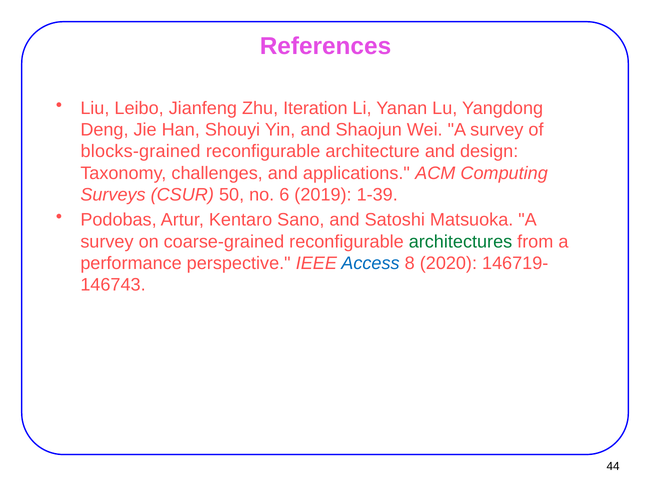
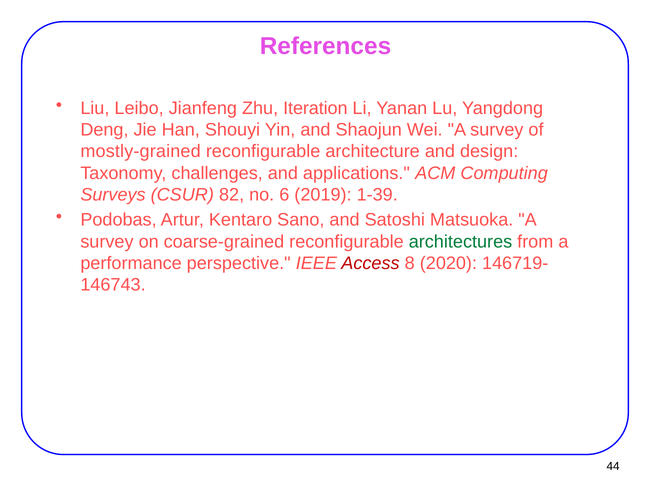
blocks-grained: blocks-grained -> mostly-grained (141, 152)
50: 50 -> 82 (232, 195)
Access colour: blue -> red (371, 264)
